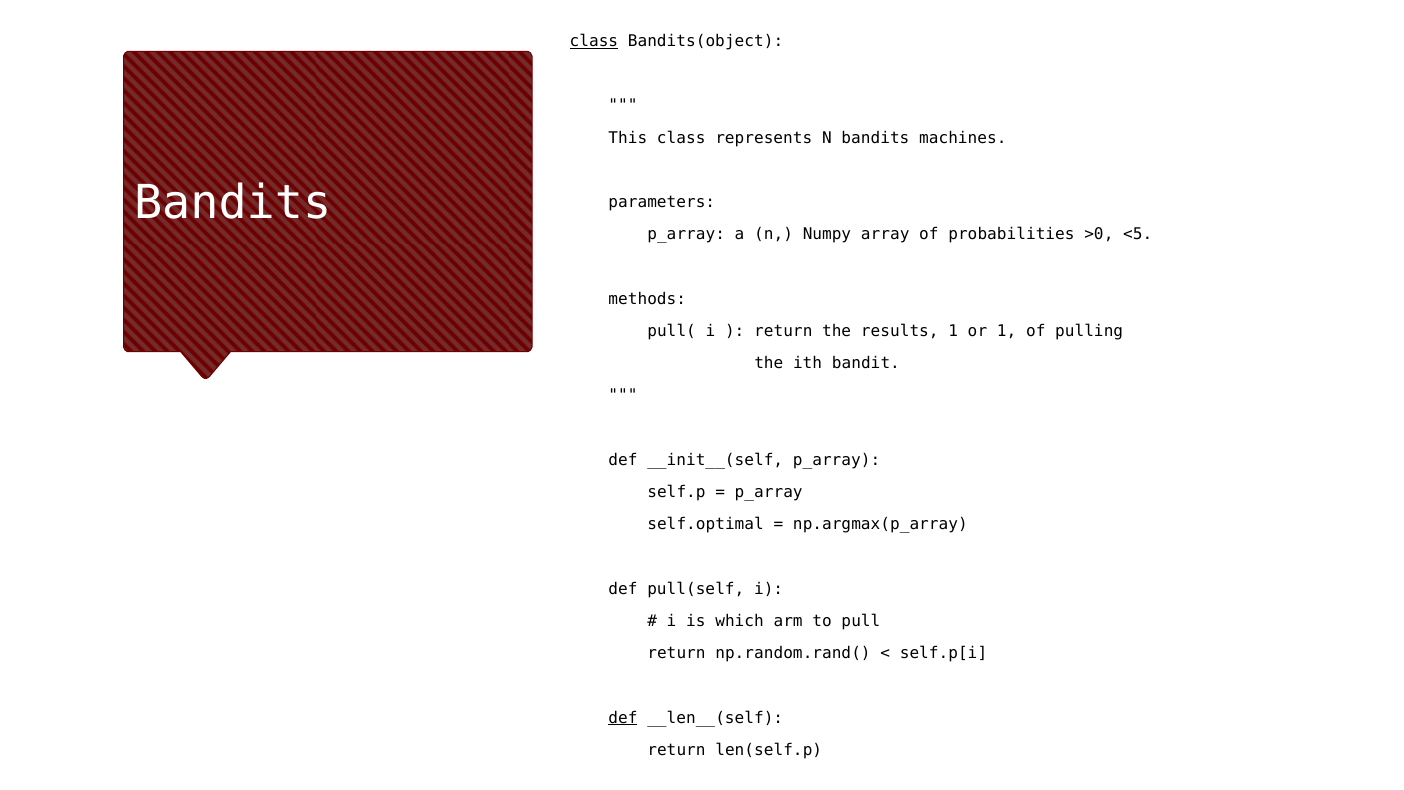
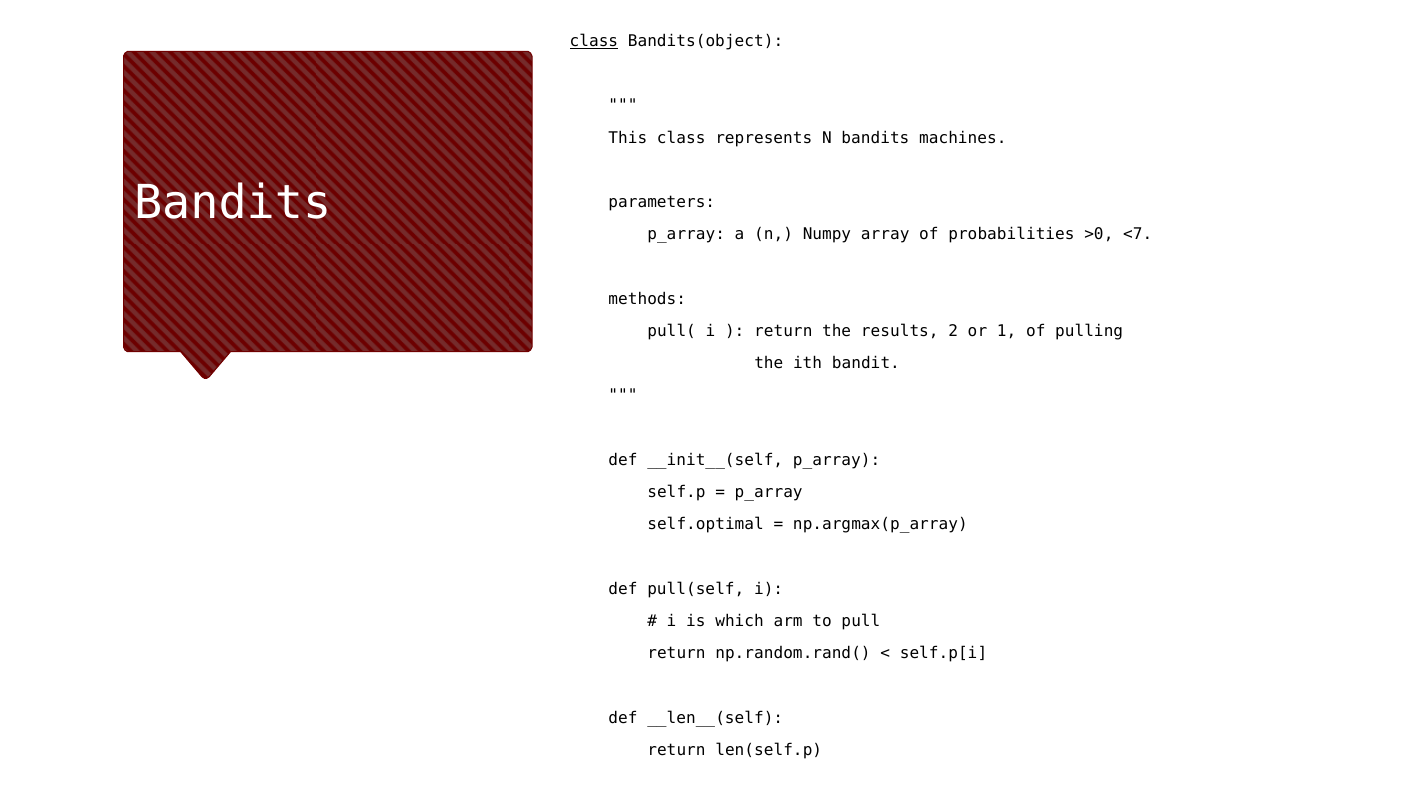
<5: <5 -> <7 (1138, 234)
results 1: 1 -> 2 (953, 331)
def underline: present -> none (623, 718)
